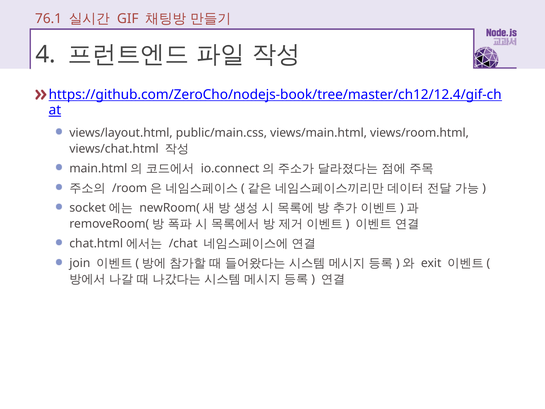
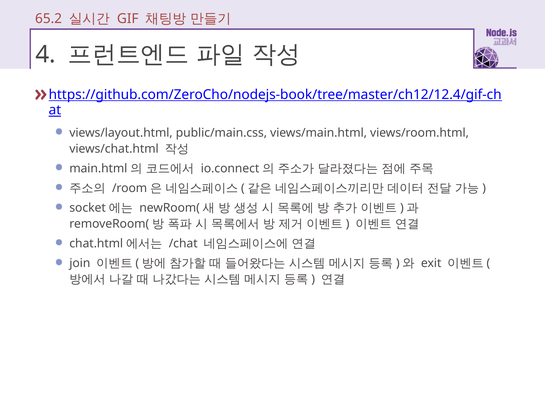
76.1: 76.1 -> 65.2 (49, 19)
